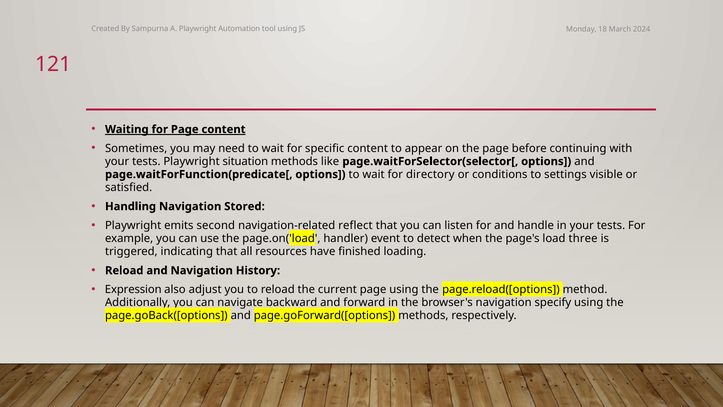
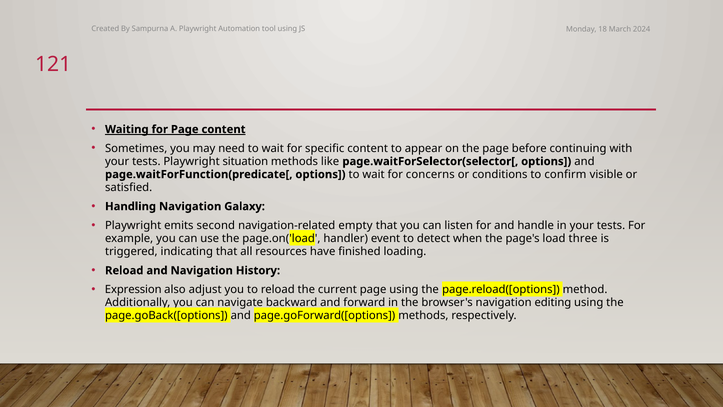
directory: directory -> concerns (430, 174)
settings: settings -> confirm (565, 174)
Stored: Stored -> Galaxy (245, 206)
reflect: reflect -> empty (355, 225)
specify: specify -> editing (553, 302)
